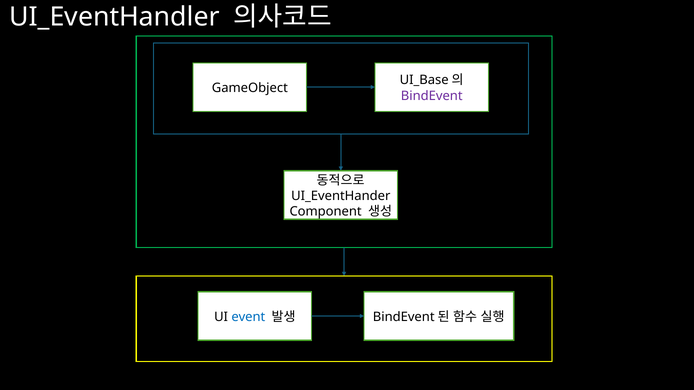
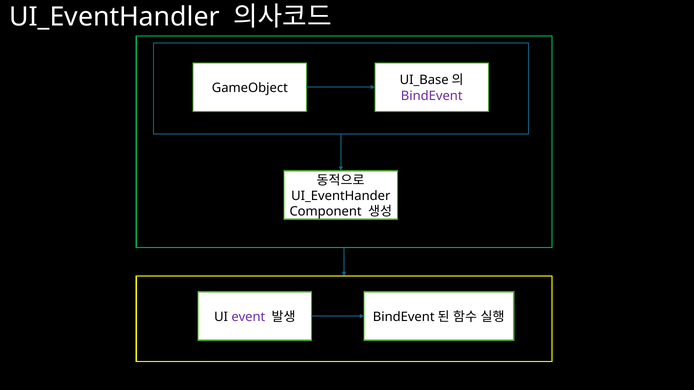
event colour: blue -> purple (248, 317)
